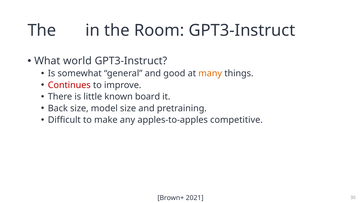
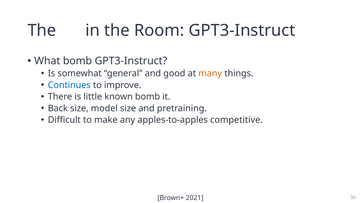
What world: world -> bomb (78, 61)
Continues colour: red -> blue (69, 85)
known board: board -> bomb (148, 97)
